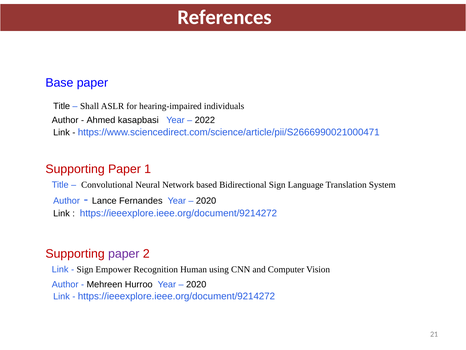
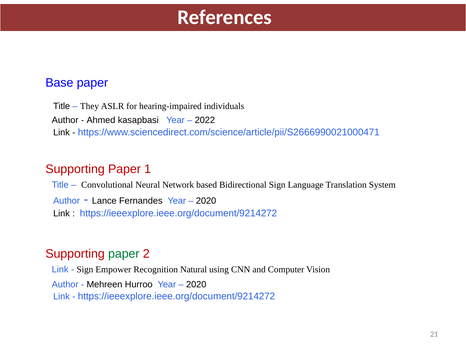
Shall: Shall -> They (90, 106)
paper colour: purple -> green (124, 253)
Human: Human -> Natural (194, 269)
